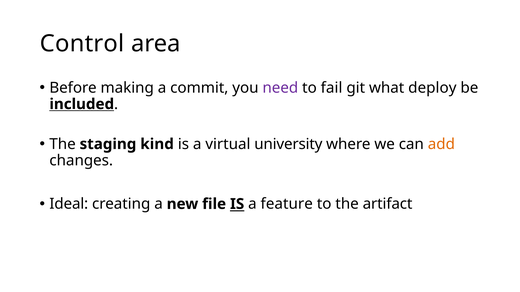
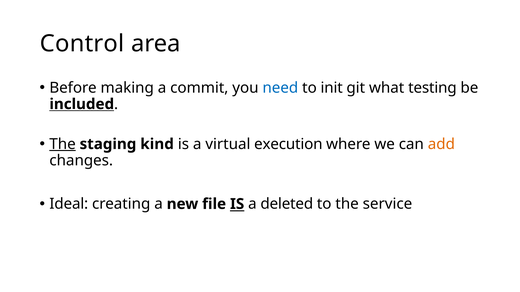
need colour: purple -> blue (280, 88)
fail: fail -> init (332, 88)
deploy: deploy -> testing (432, 88)
The underline: none -> present (63, 144)
university: university -> execution (288, 144)
feature: feature -> deleted (287, 204)
artifact: artifact -> service (387, 204)
